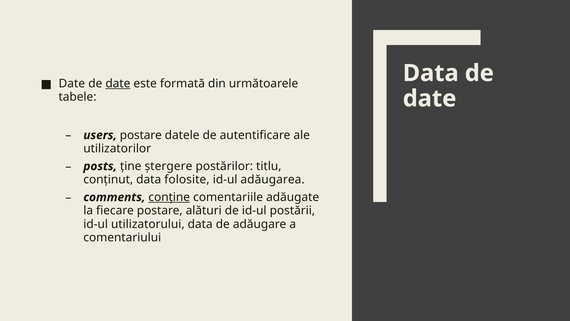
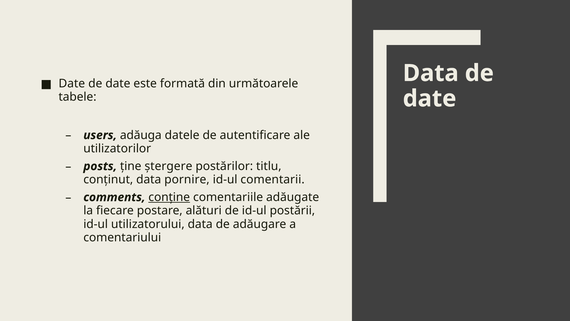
date underline: present -> none (118, 84)
users postare: postare -> adăuga (141, 135)
folosite: folosite -> pornire (187, 179)
adăugarea: adăugarea -> comentarii (273, 179)
